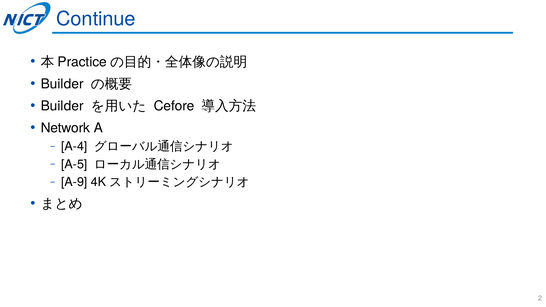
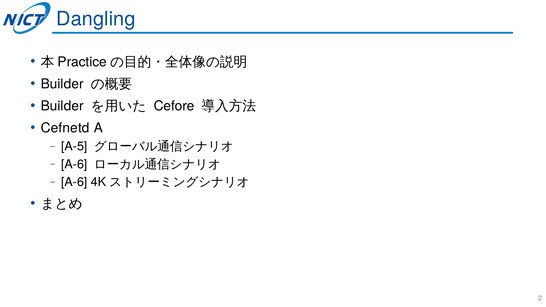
Continue: Continue -> Dangling (96, 19)
Network: Network -> Cefnetd (65, 128)
A-4: A-4 -> A-5 (74, 147)
A-5: A-5 -> A-6 (74, 164)
A-9: A-9 -> A-6 (74, 182)
